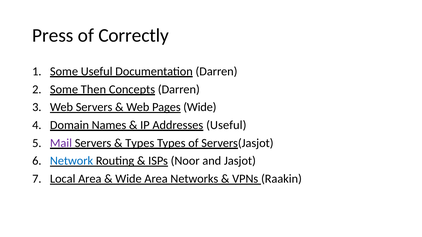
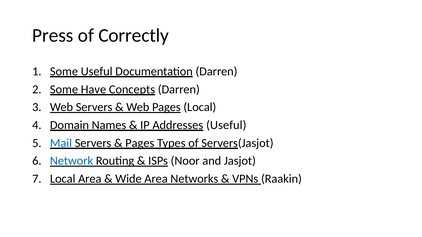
Then: Then -> Have (93, 89)
Pages Wide: Wide -> Local (200, 107)
Mail colour: purple -> blue (61, 143)
Types: Types -> Pages (140, 143)
